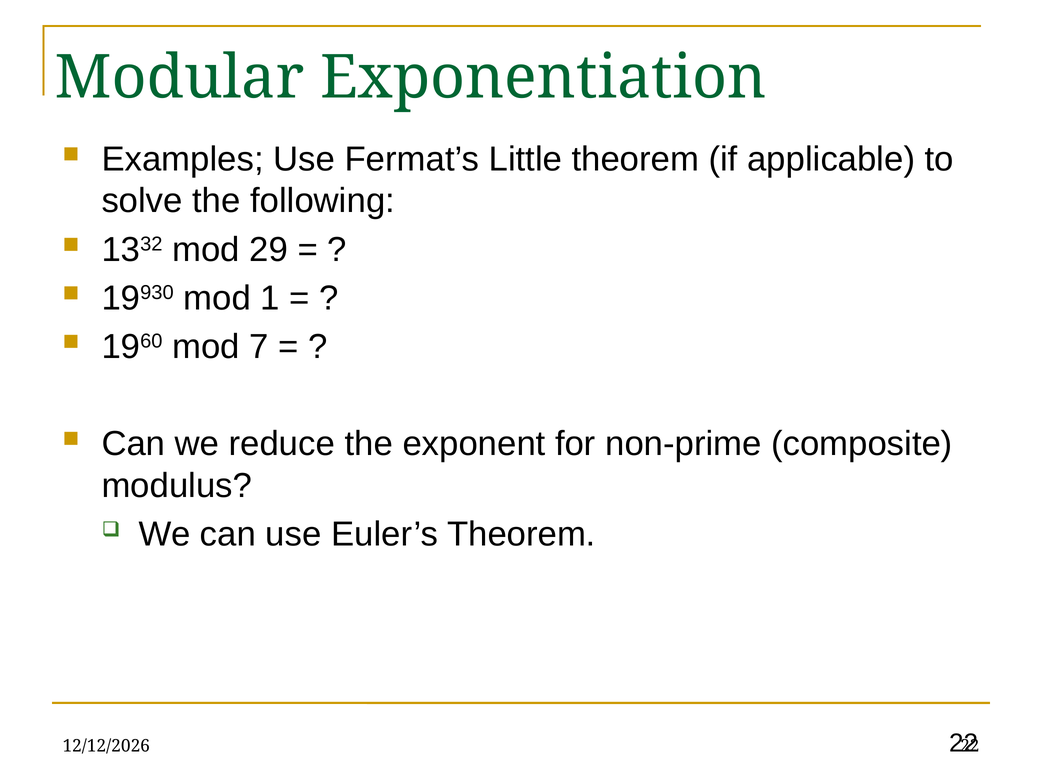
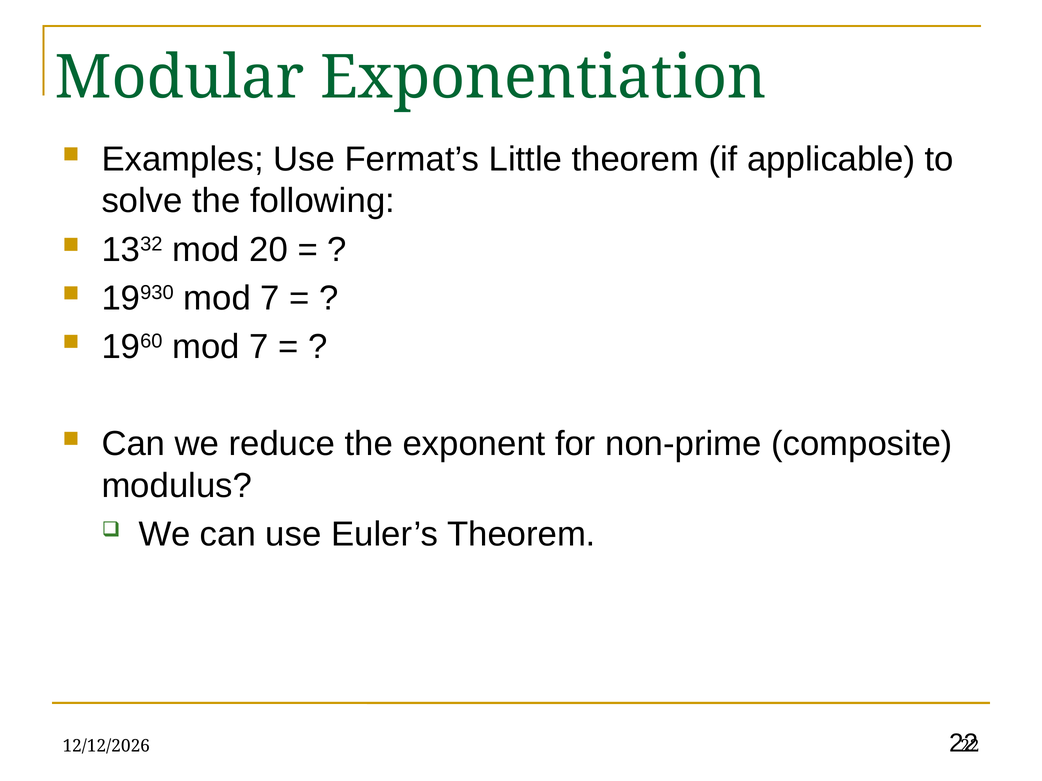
29: 29 -> 20 (269, 250)
19930 mod 1: 1 -> 7 (270, 298)
